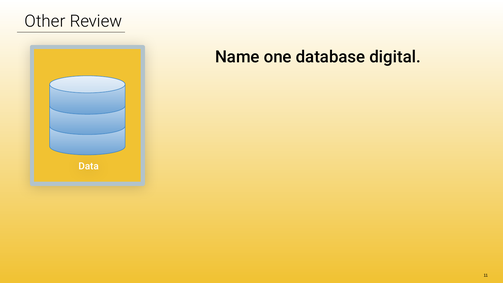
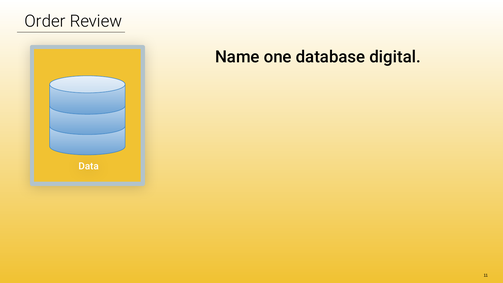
Other: Other -> Order (45, 21)
